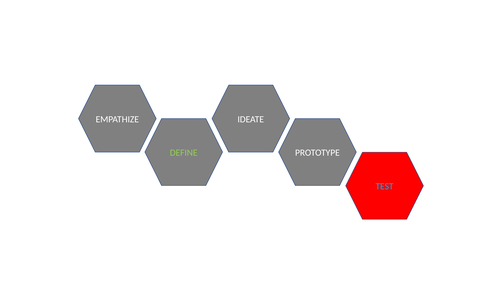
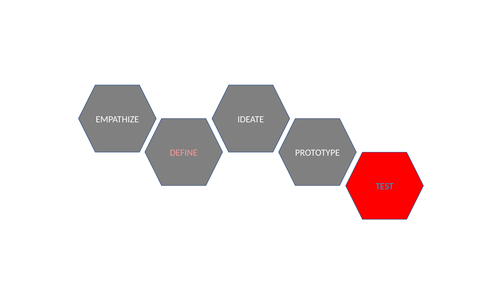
DEFINE colour: light green -> pink (184, 153)
